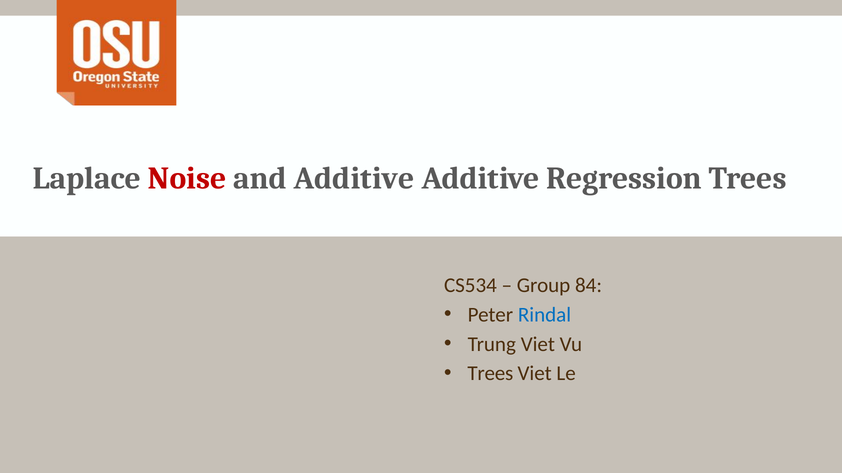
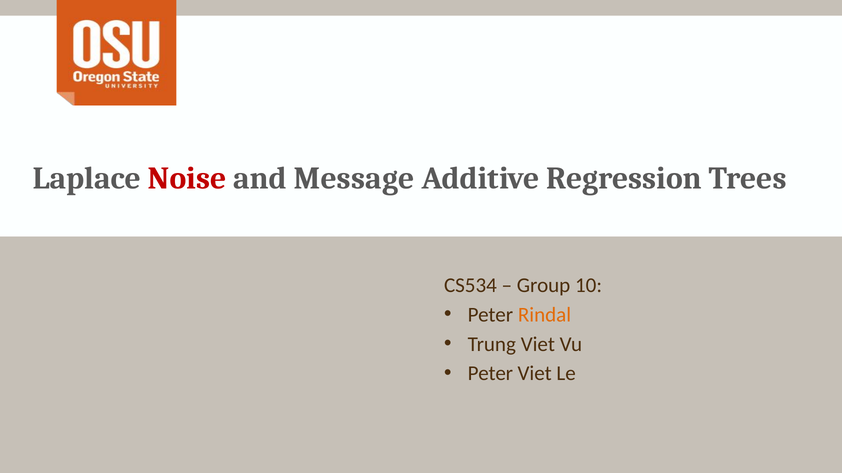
and Additive: Additive -> Message (354, 179)
84: 84 -> 10 (589, 286)
Rindal colour: blue -> orange (545, 315)
Trees: Trees -> Peter (490, 374)
